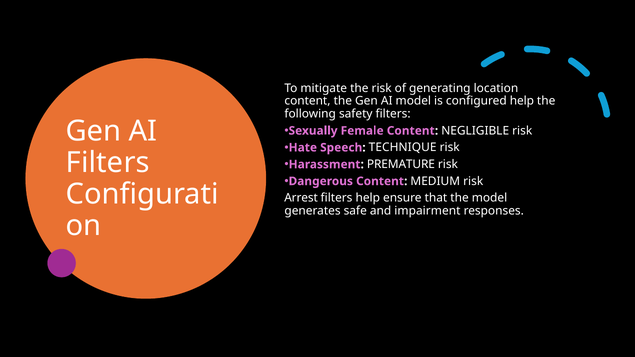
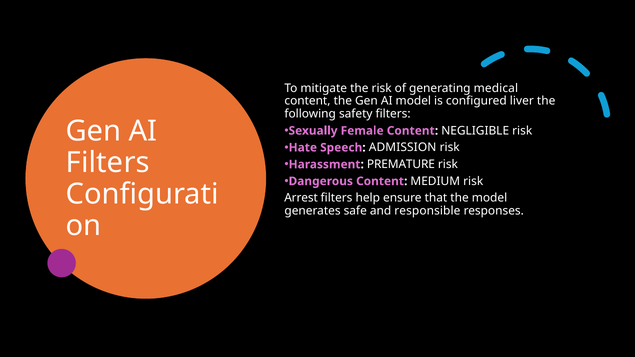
location: location -> medical (496, 88)
configured help: help -> liver (522, 101)
TECHNIQUE: TECHNIQUE -> ADMISSION (403, 148)
impairment: impairment -> responsible (427, 211)
